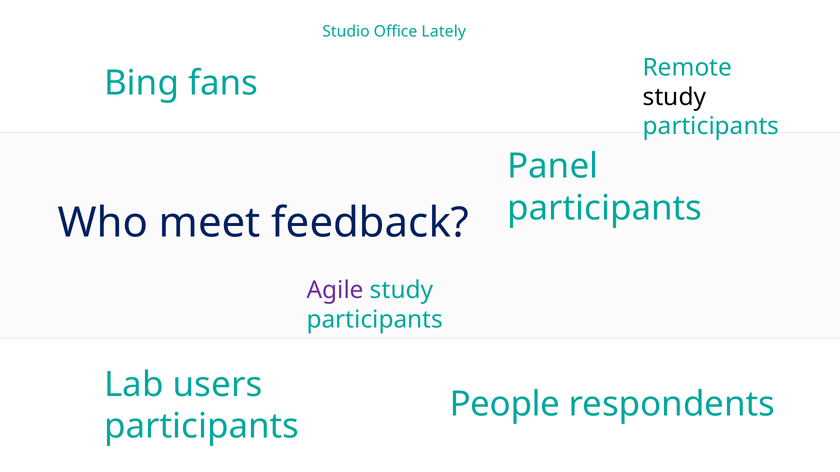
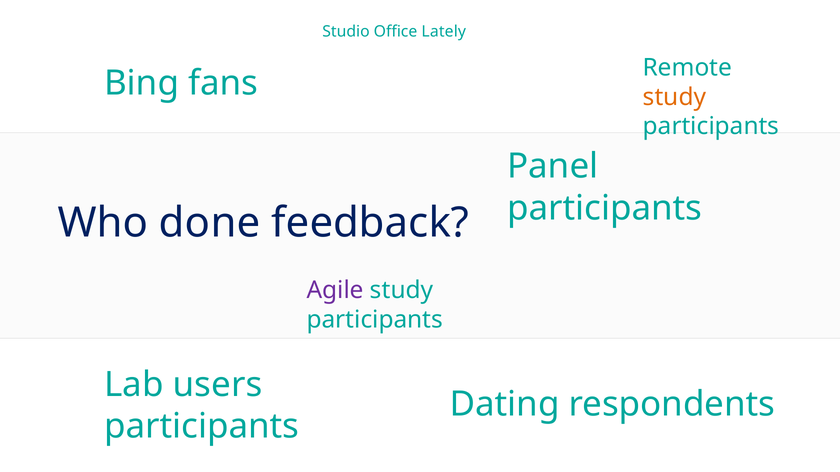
study colour: black -> orange (674, 97)
meet: meet -> done (210, 223)
People: People -> Dating (505, 405)
